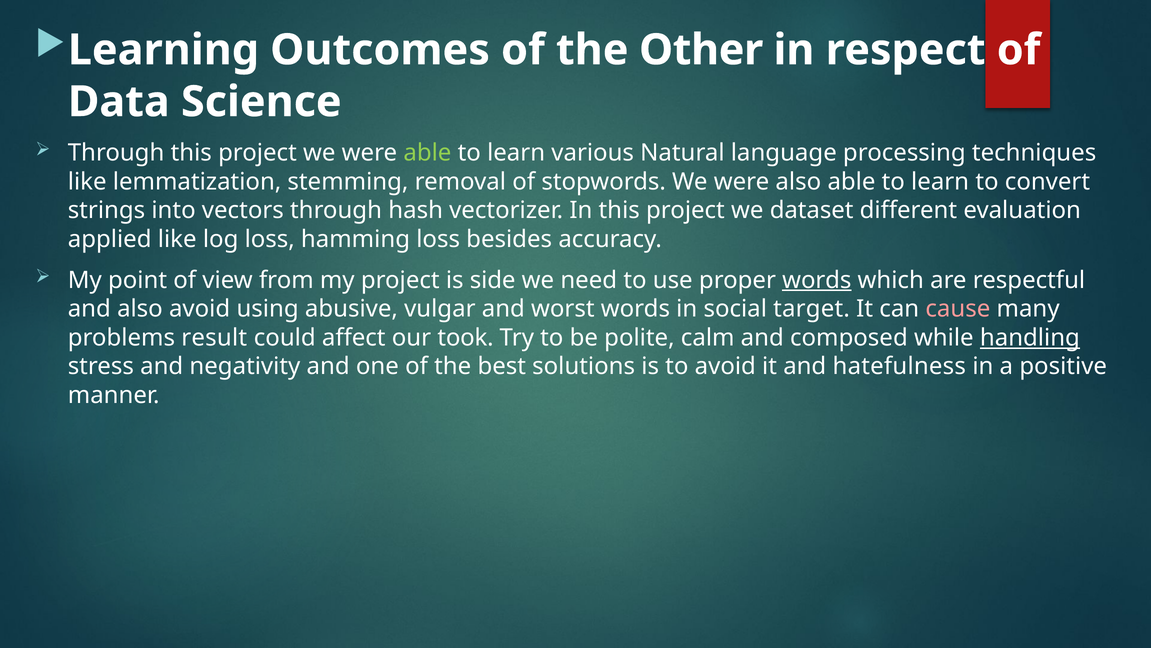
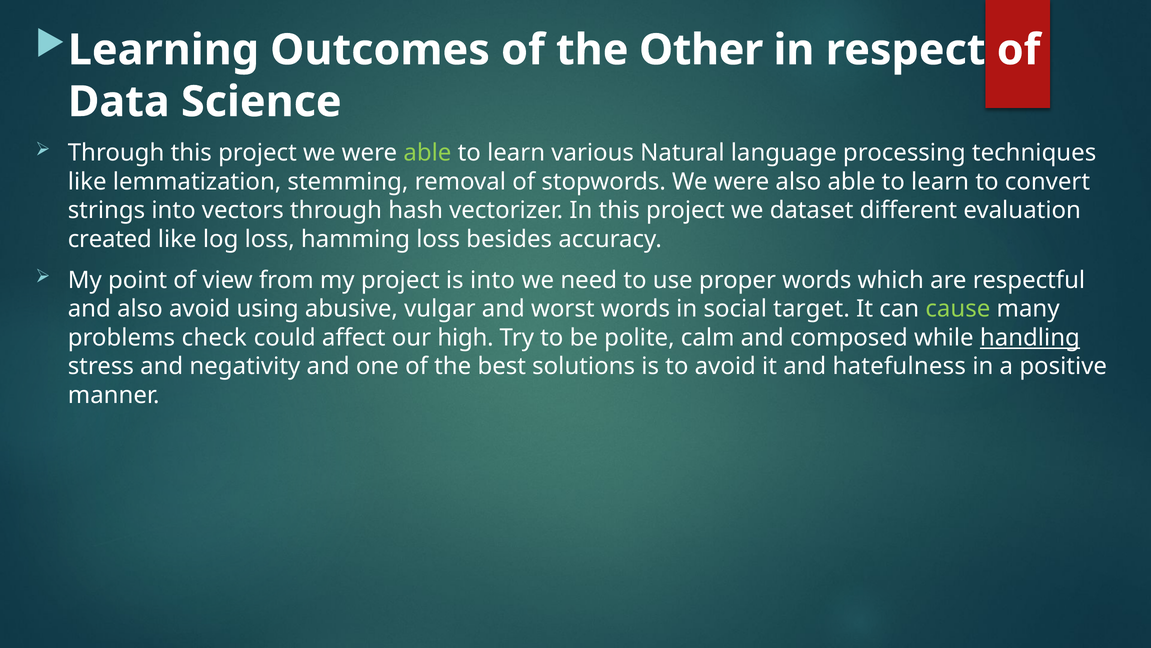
applied: applied -> created (110, 239)
is side: side -> into (492, 280)
words underline: present -> none (817, 280)
cause colour: pink -> light green (958, 309)
result: result -> check (214, 337)
took: took -> high (466, 337)
